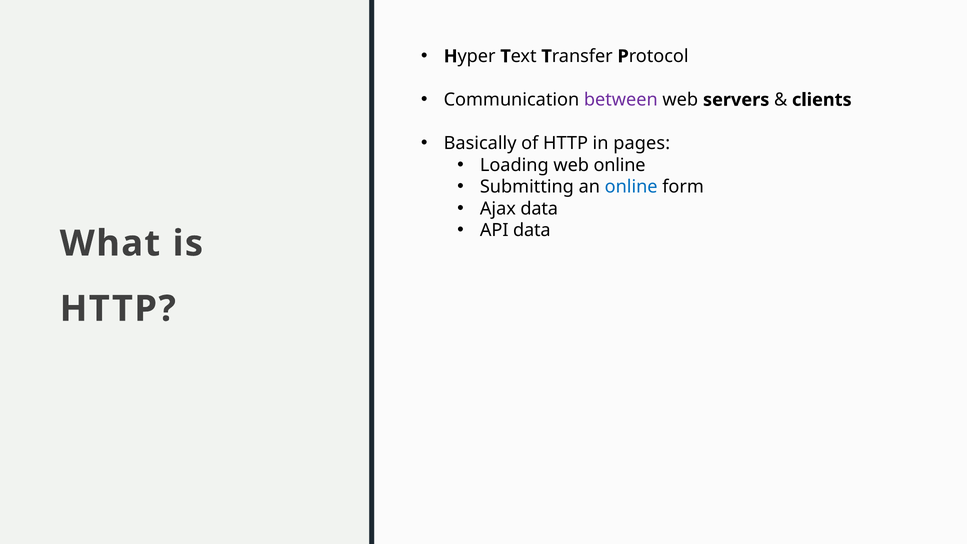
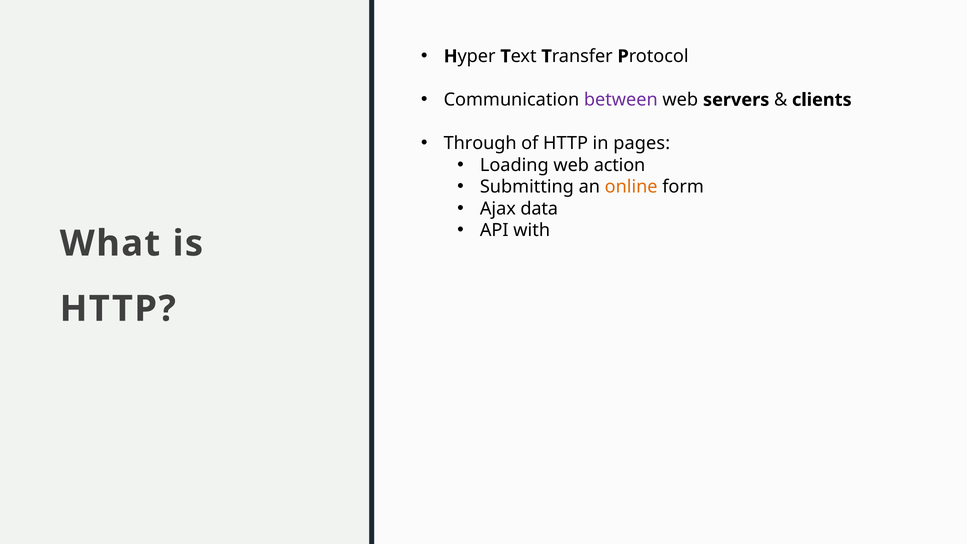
Basically: Basically -> Through (480, 143)
web online: online -> action (620, 165)
online colour: blue -> orange (631, 187)
API data: data -> with (532, 230)
